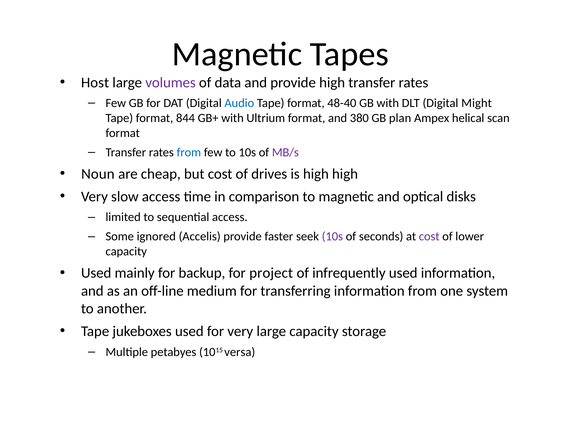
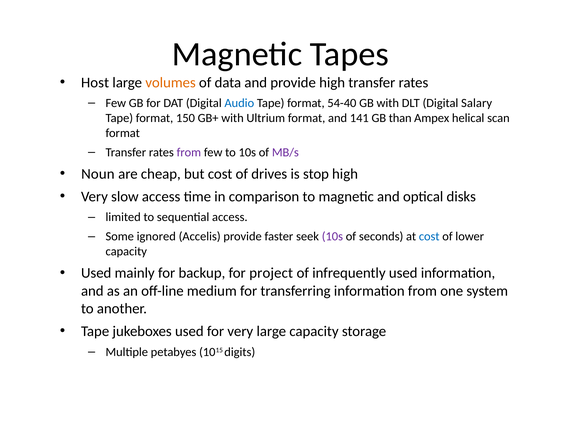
volumes colour: purple -> orange (171, 82)
48-40: 48-40 -> 54-40 (342, 103)
Might: Might -> Salary (477, 103)
844: 844 -> 150 (185, 118)
380: 380 -> 141 (359, 118)
plan: plan -> than (400, 118)
from colour: blue -> purple (189, 152)
is high: high -> stop (316, 174)
cost colour: purple -> blue (429, 236)
versa: versa -> digits (240, 352)
